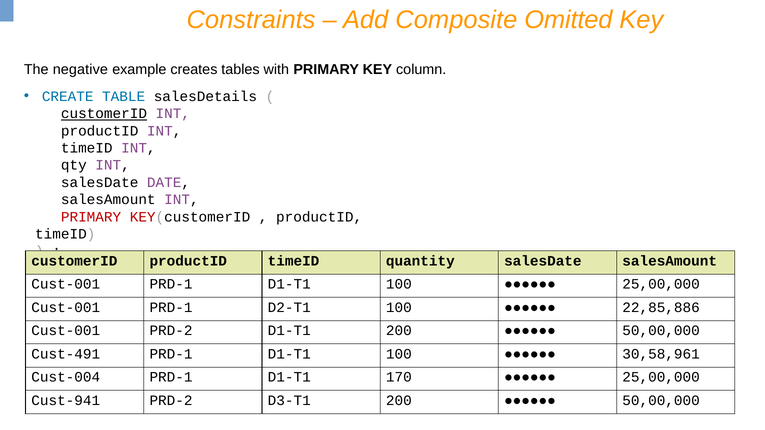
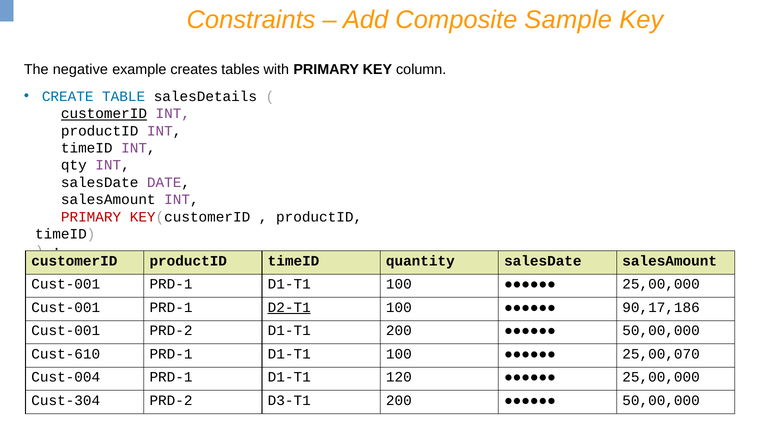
Omitted: Omitted -> Sample (568, 20)
D2-T1 underline: none -> present (289, 308)
22,85,886: 22,85,886 -> 90,17,186 (661, 308)
Cust-491: Cust-491 -> Cust-610 (66, 354)
30,58,961: 30,58,961 -> 25,00,070 (661, 354)
170: 170 -> 120 (399, 377)
Cust-941: Cust-941 -> Cust-304 (66, 401)
